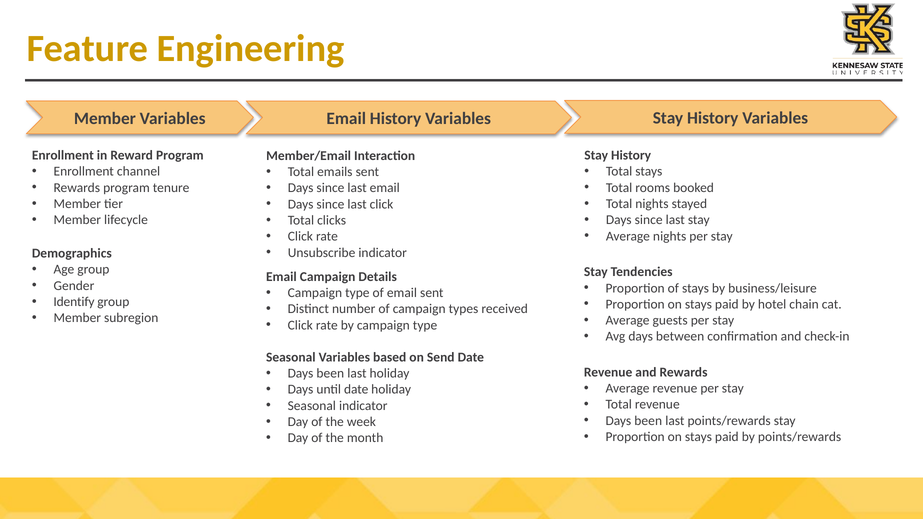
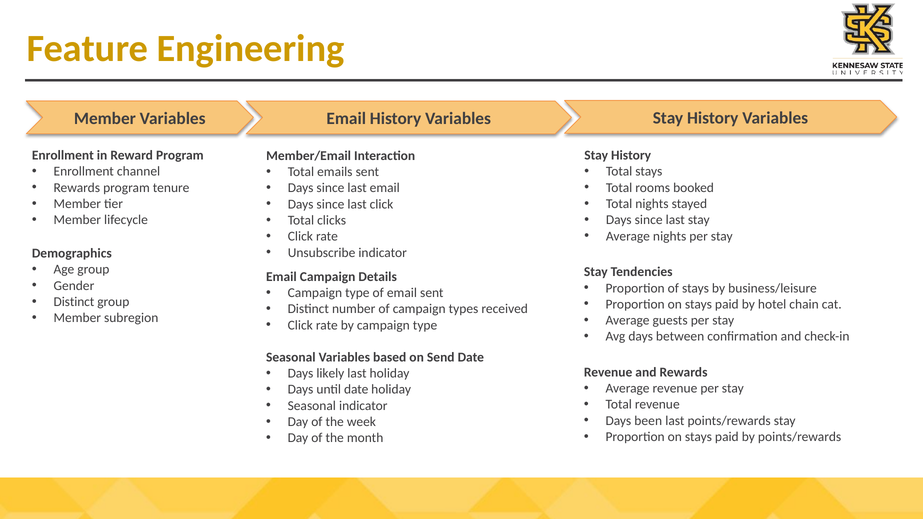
Identify: Identify -> Distinct (74, 302)
been: been -> likely (330, 373)
